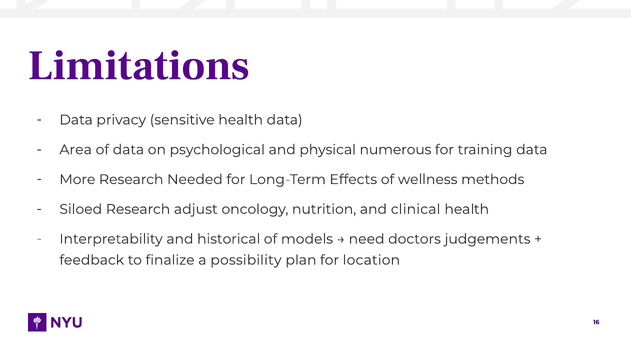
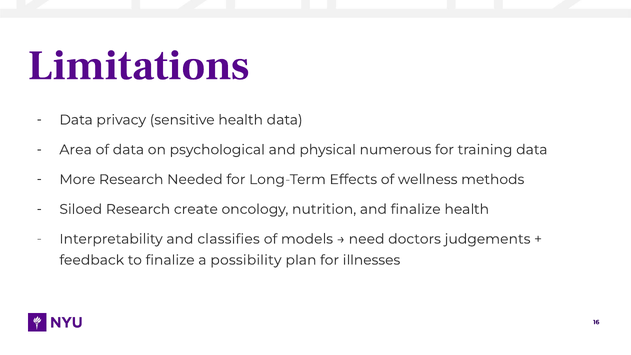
adjust: adjust -> create (196, 209)
and clinical: clinical -> finalize (416, 209)
historical: historical -> classifies (229, 239)
location: location -> illnesses (371, 260)
